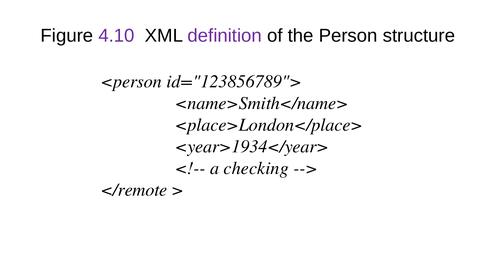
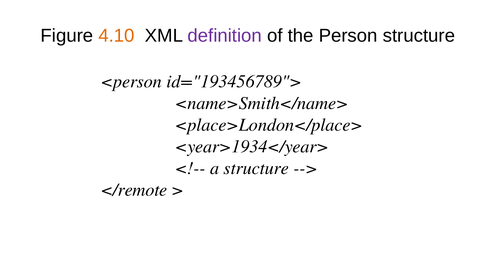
4.10 colour: purple -> orange (116, 36)
id="123856789">: id="123856789"> -> id="193456789"> (234, 81)
a checking: checking -> structure (256, 168)
